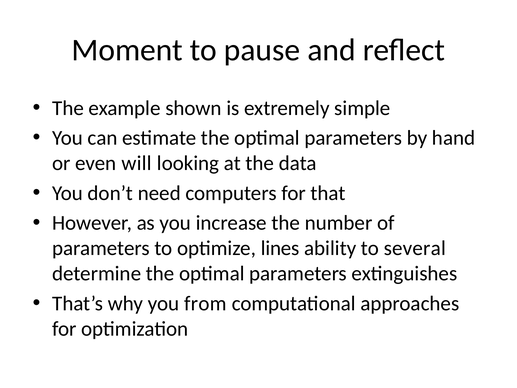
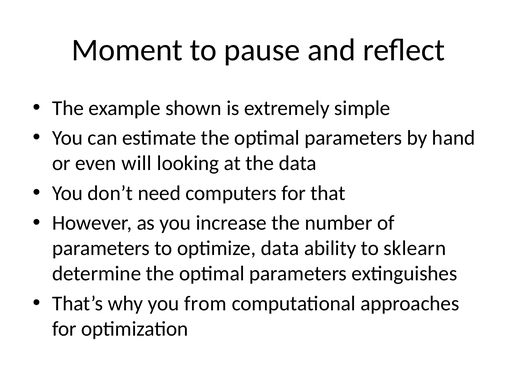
optimize lines: lines -> data (280, 248)
several: several -> sklearn (415, 248)
